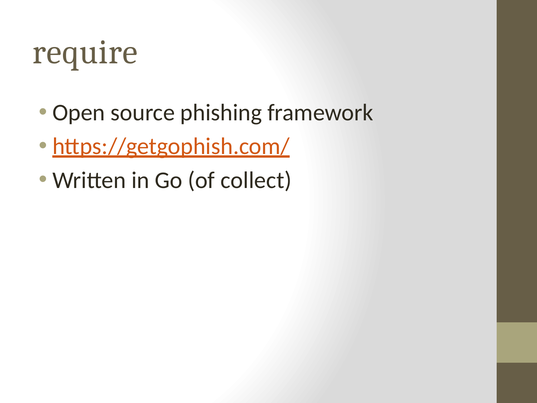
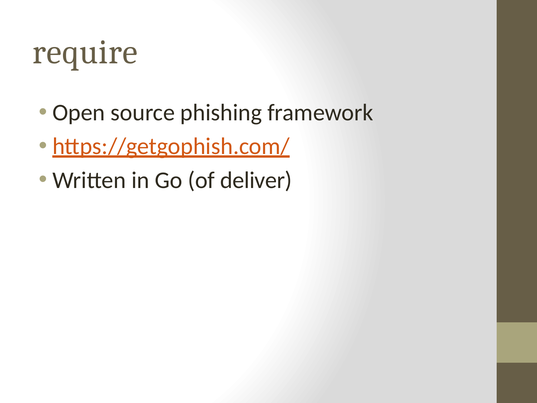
collect: collect -> deliver (256, 180)
